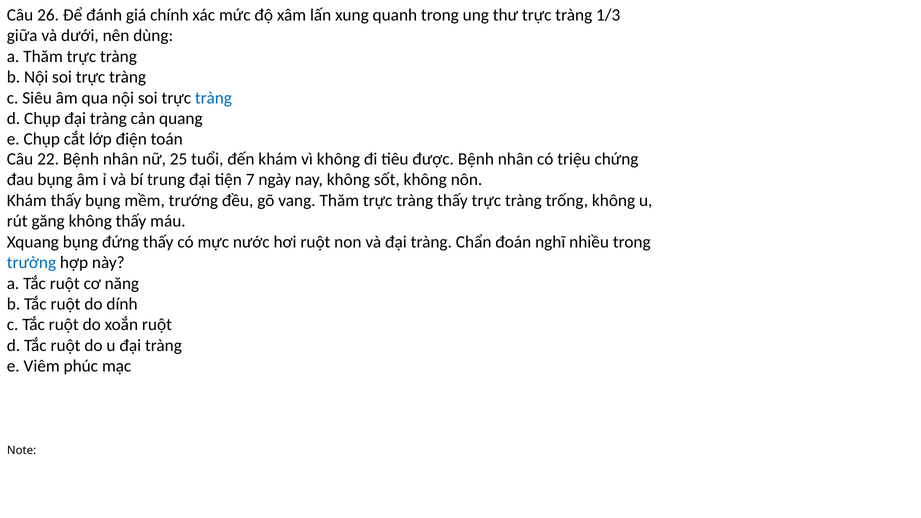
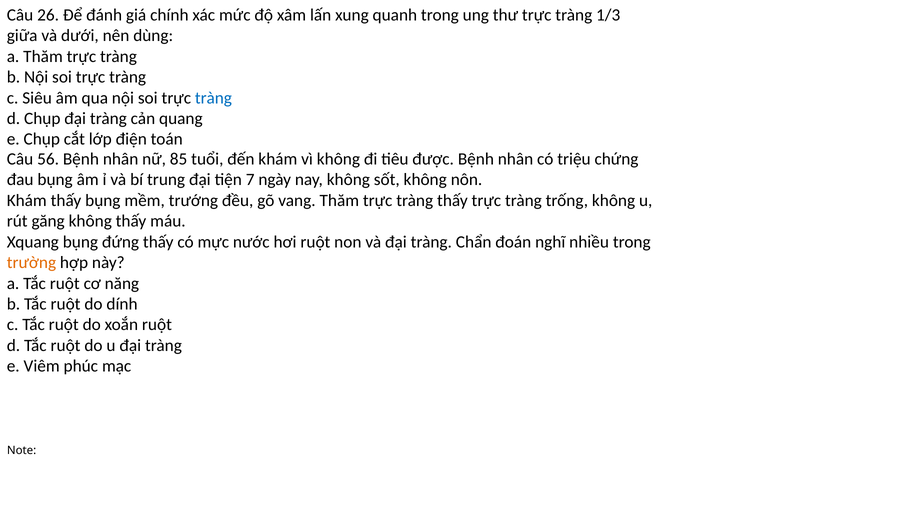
22: 22 -> 56 (48, 159)
25: 25 -> 85 (179, 159)
trường colour: blue -> orange (31, 263)
